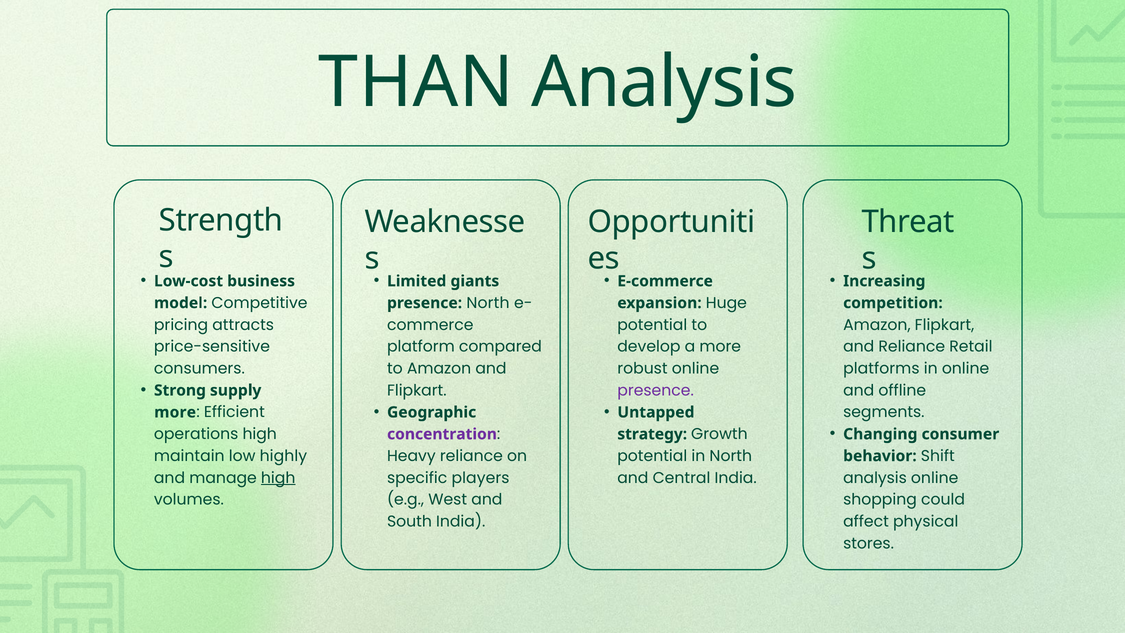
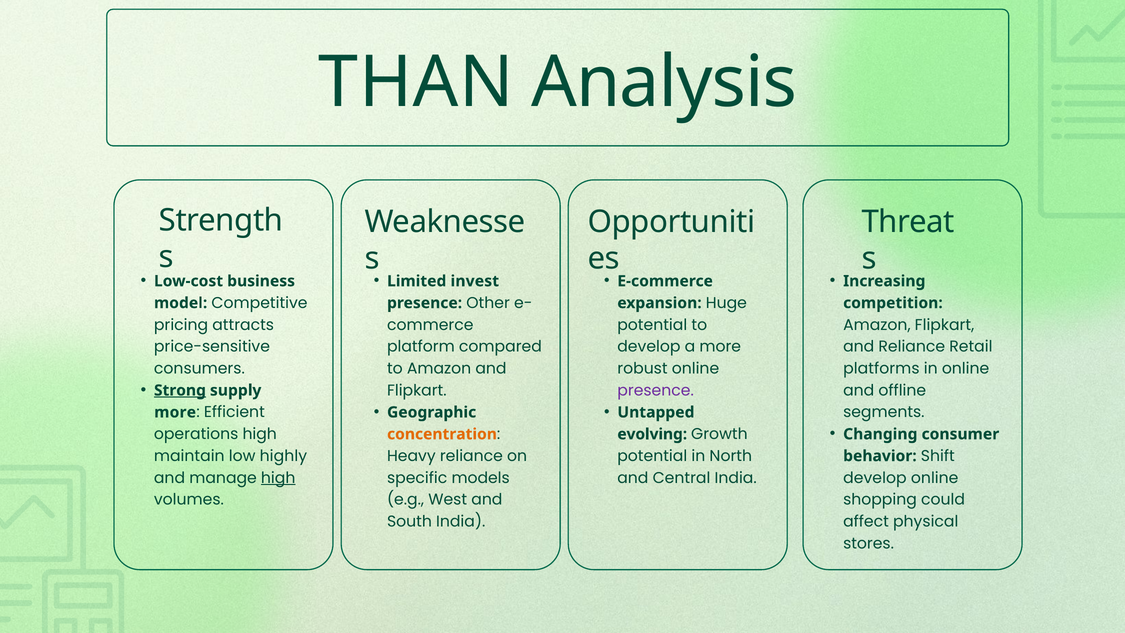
giants: giants -> invest (475, 281)
presence North: North -> Other (488, 303)
Strong underline: none -> present (180, 390)
concentration colour: purple -> orange (442, 434)
strategy: strategy -> evolving (652, 434)
players: players -> models (481, 478)
analysis: analysis -> develop (875, 478)
